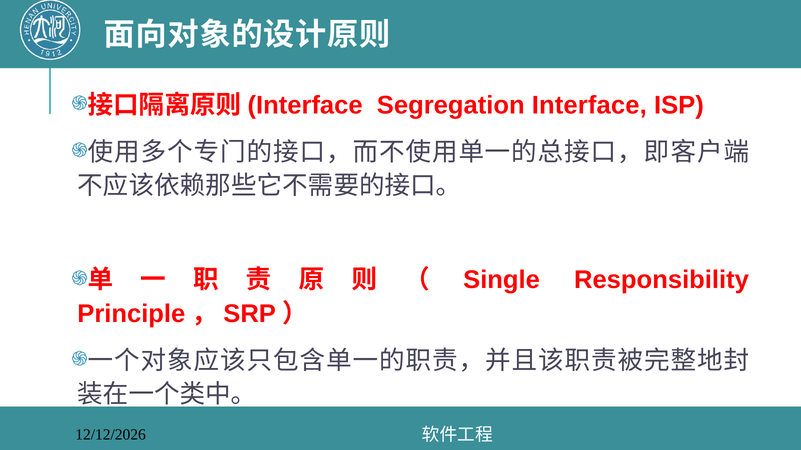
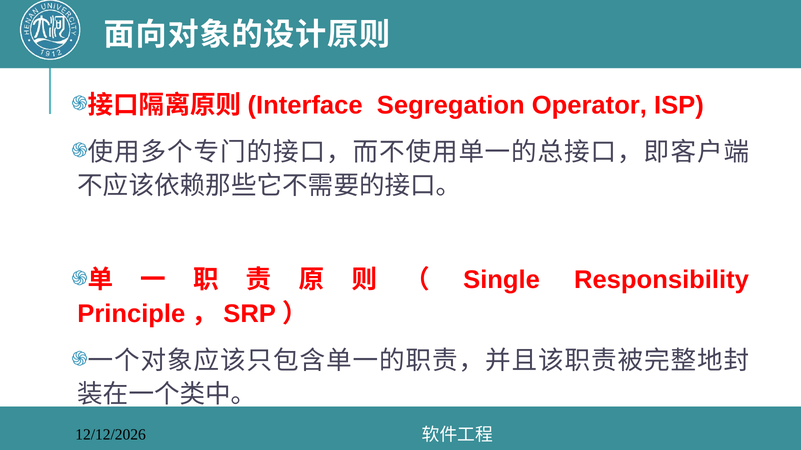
Interface: Interface -> Operator (589, 105)
